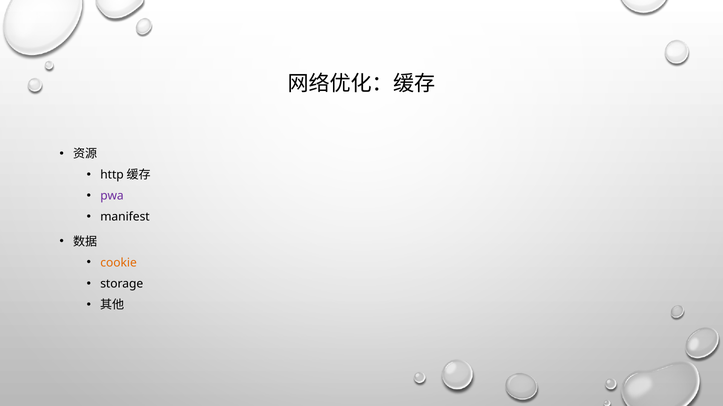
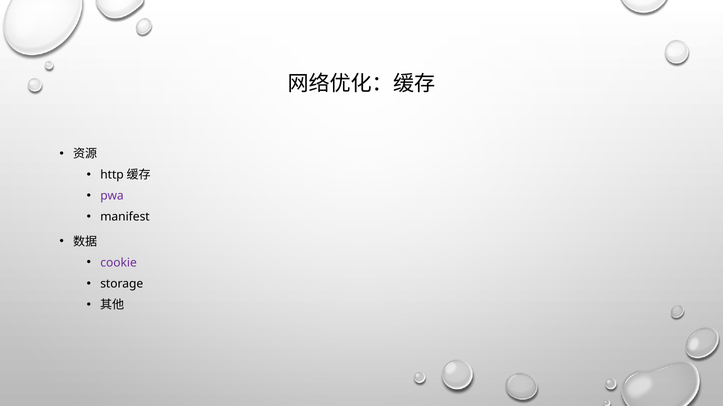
cookie colour: orange -> purple (119, 263)
